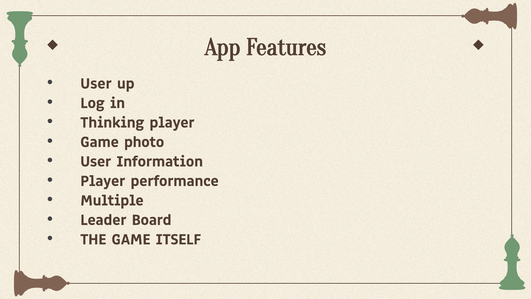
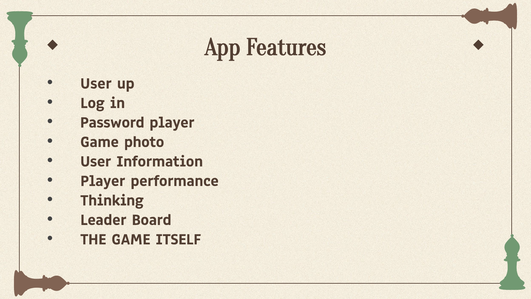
Thinking: Thinking -> Password (112, 122)
Multiple: Multiple -> Thinking (112, 200)
